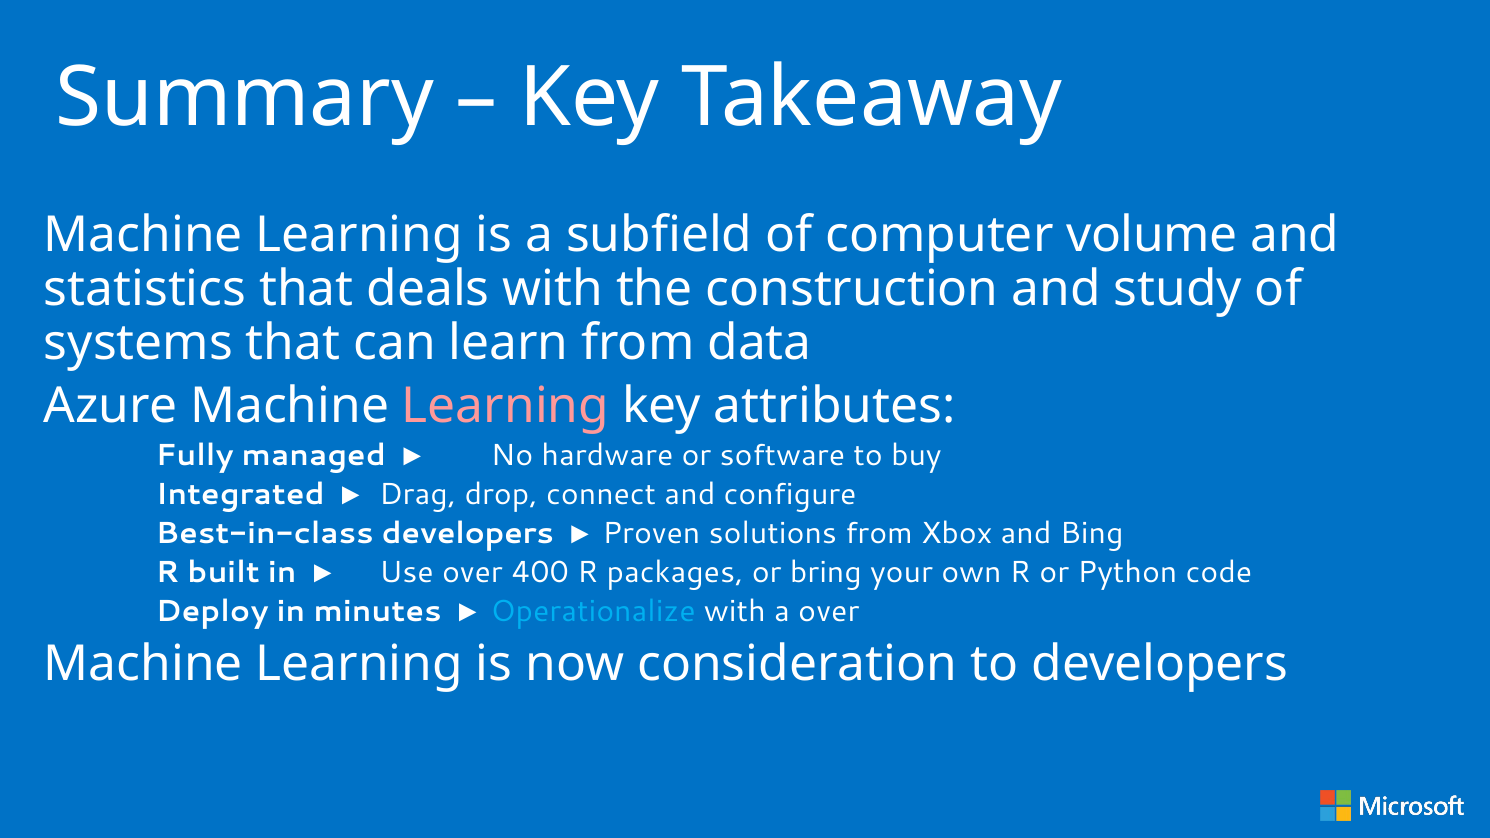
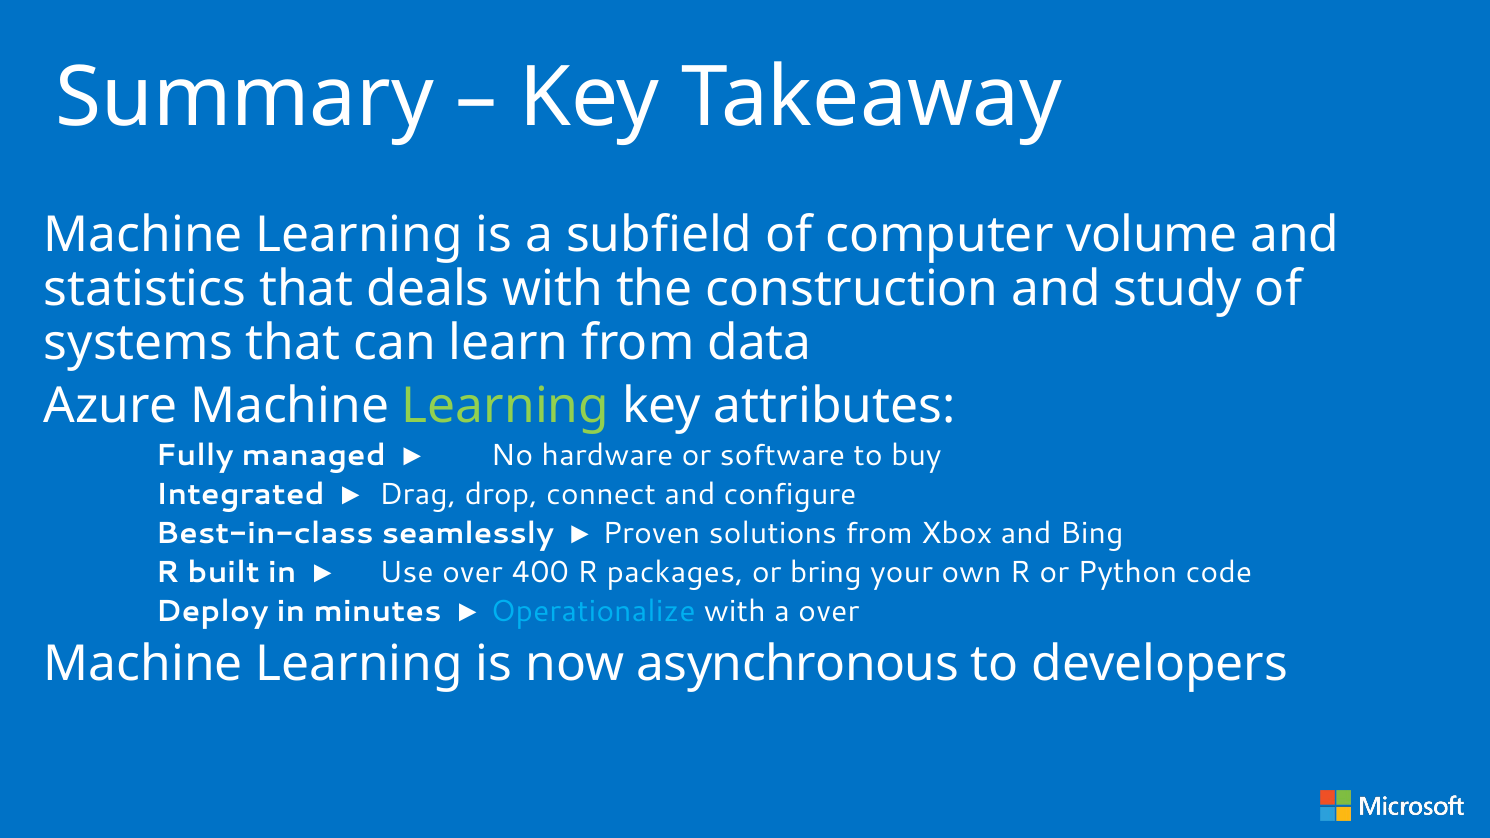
Learning colour: pink -> light green (506, 406)
Best-in-class developers: developers -> seamlessly (468, 534)
consideration: consideration -> asynchronous (798, 664)
